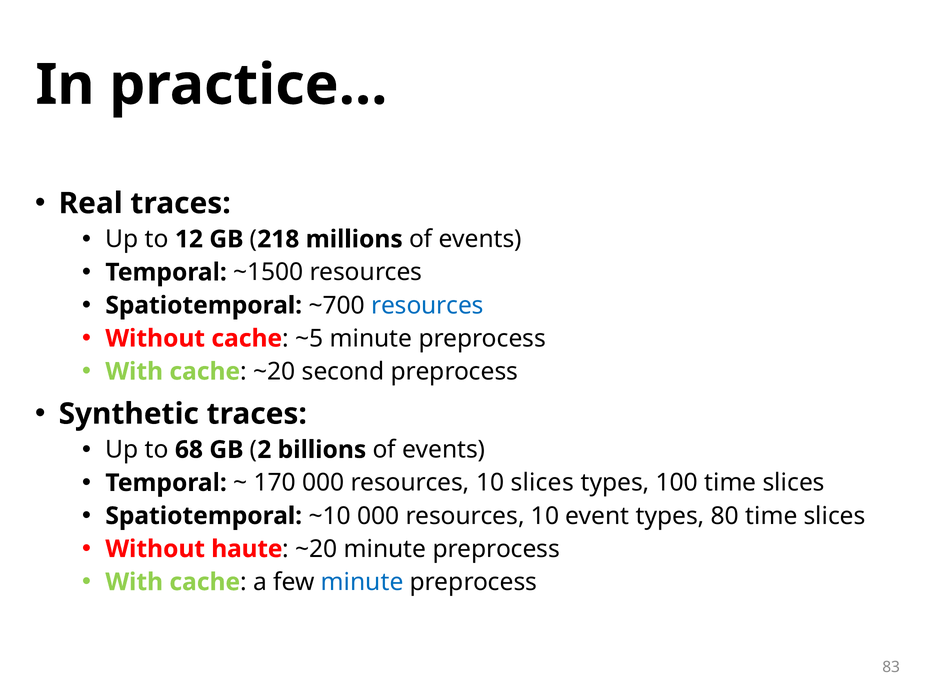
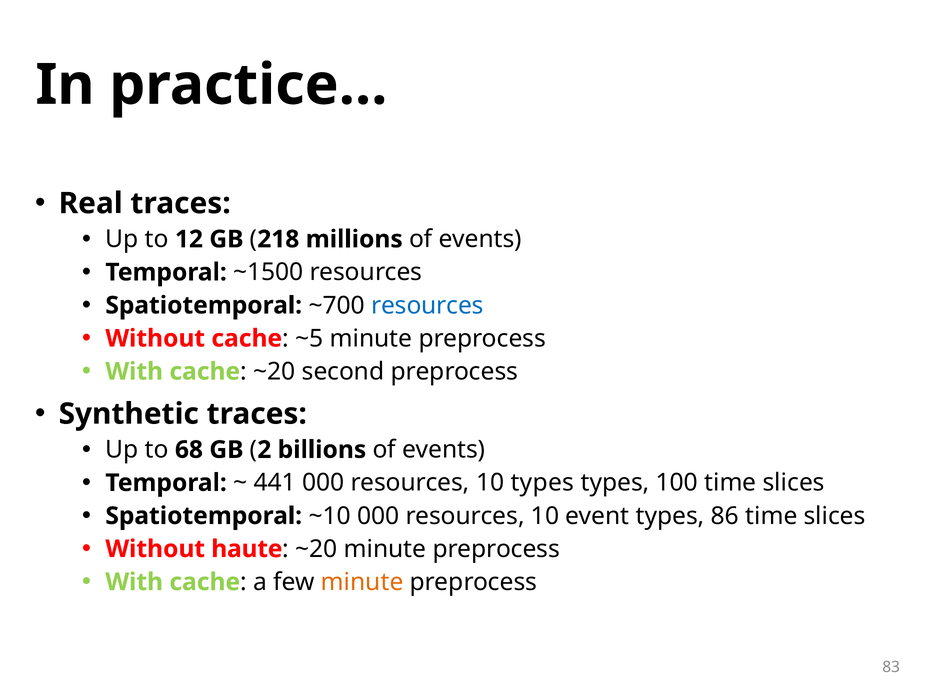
170: 170 -> 441 (275, 483)
10 slices: slices -> types (542, 483)
80: 80 -> 86 (725, 516)
minute colour: blue -> orange (362, 582)
